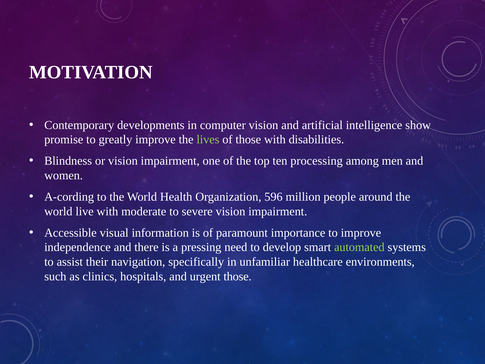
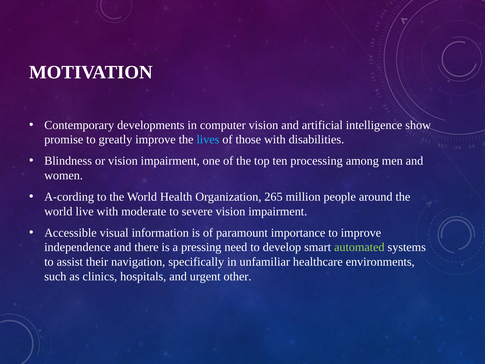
lives colour: light green -> light blue (208, 140)
596: 596 -> 265 (273, 197)
urgent those: those -> other (238, 276)
